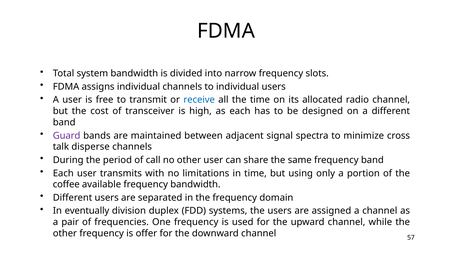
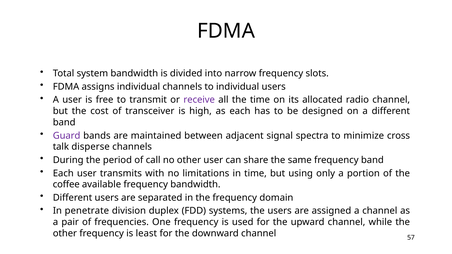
receive colour: blue -> purple (199, 100)
eventually: eventually -> penetrate (87, 211)
offer: offer -> least (146, 234)
